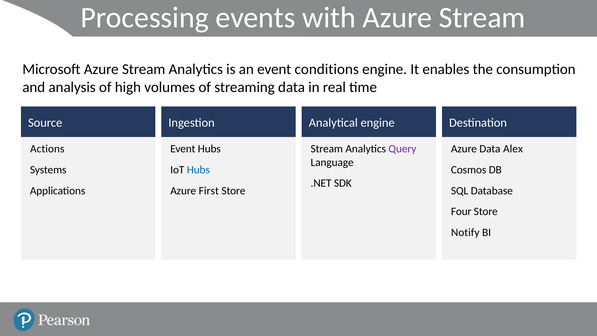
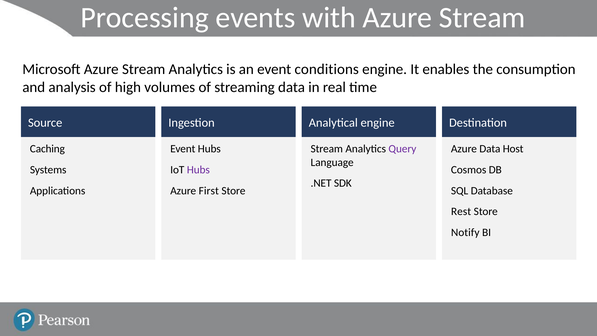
Actions: Actions -> Caching (47, 149)
Alex: Alex -> Host (513, 149)
Hubs colour: blue -> purple (198, 170)
Four: Four -> Rest (461, 212)
